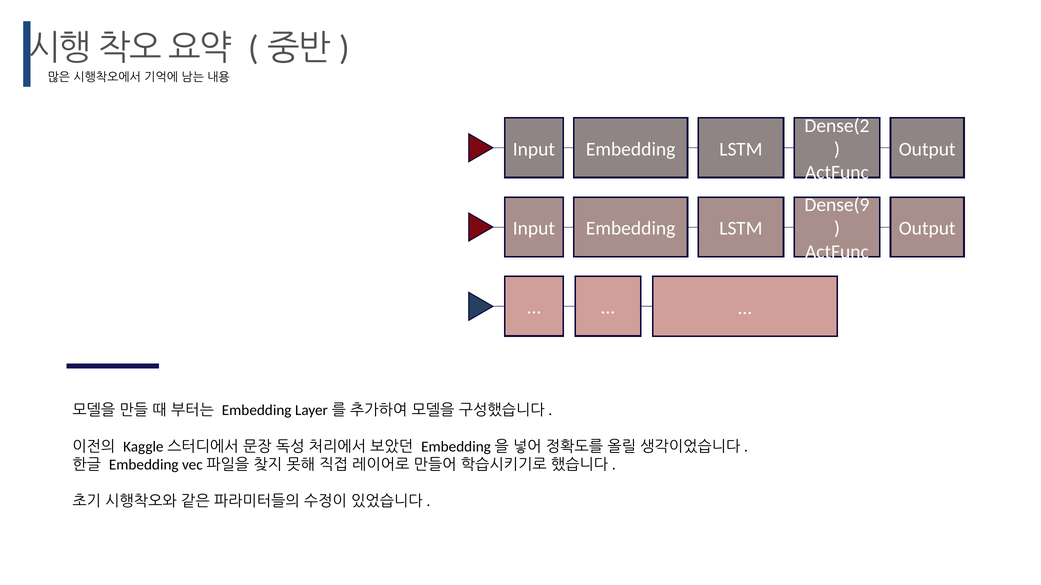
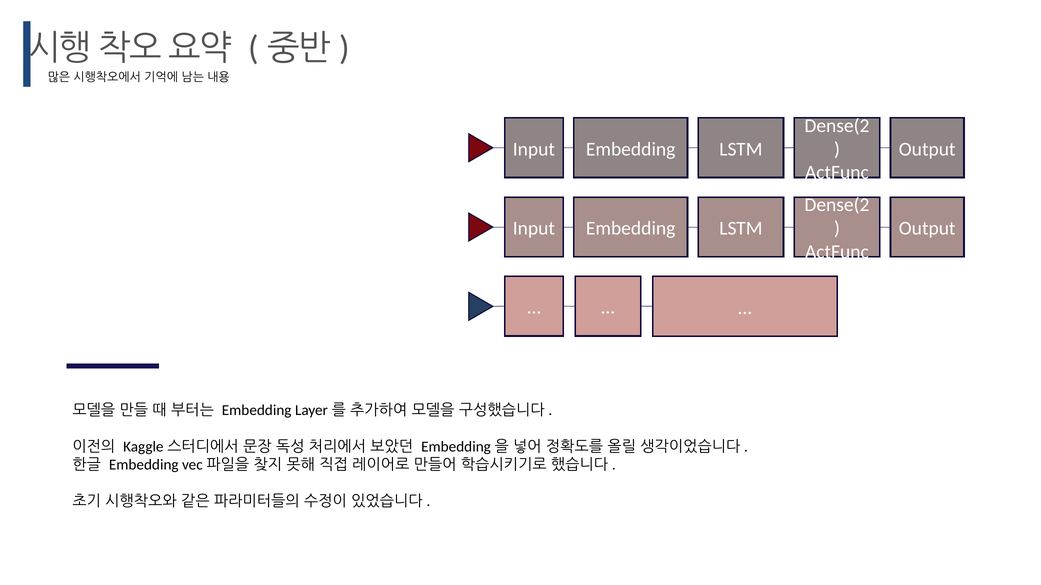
Dense(9: Dense(9 -> Dense(2 (837, 205)
